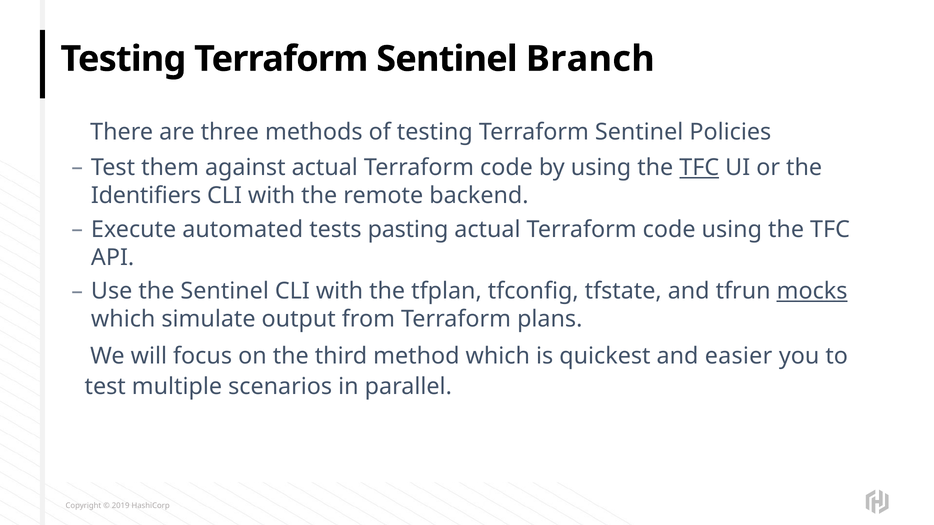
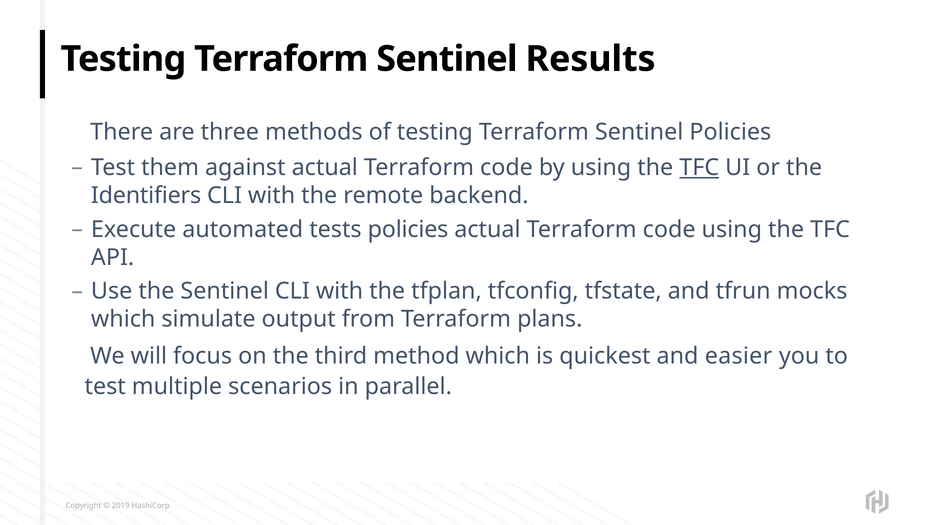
Branch: Branch -> Results (591, 59)
tests pasting: pasting -> policies (408, 230)
mocks underline: present -> none (812, 291)
